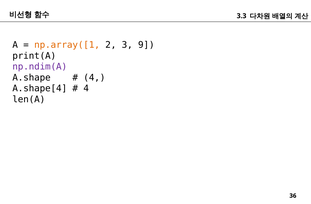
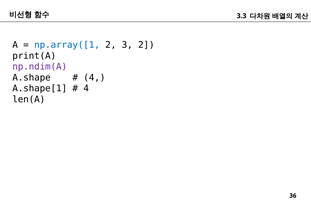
np.array([1 colour: orange -> blue (67, 45)
3 9: 9 -> 2 (146, 45)
A.shape[4: A.shape[4 -> A.shape[1 (40, 89)
